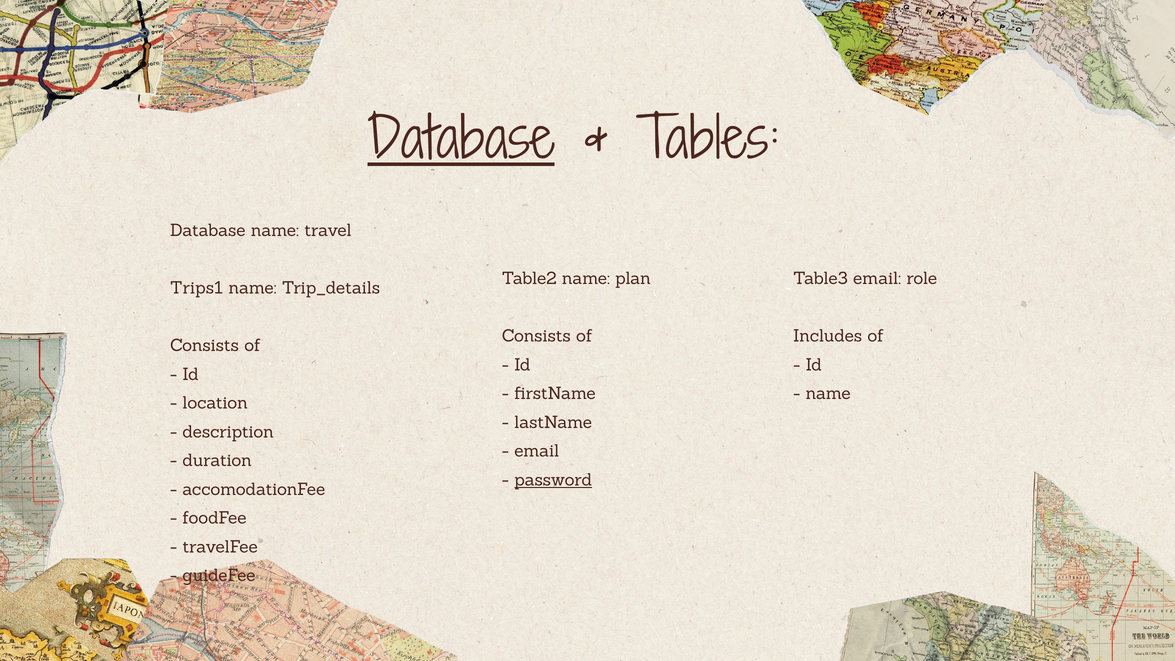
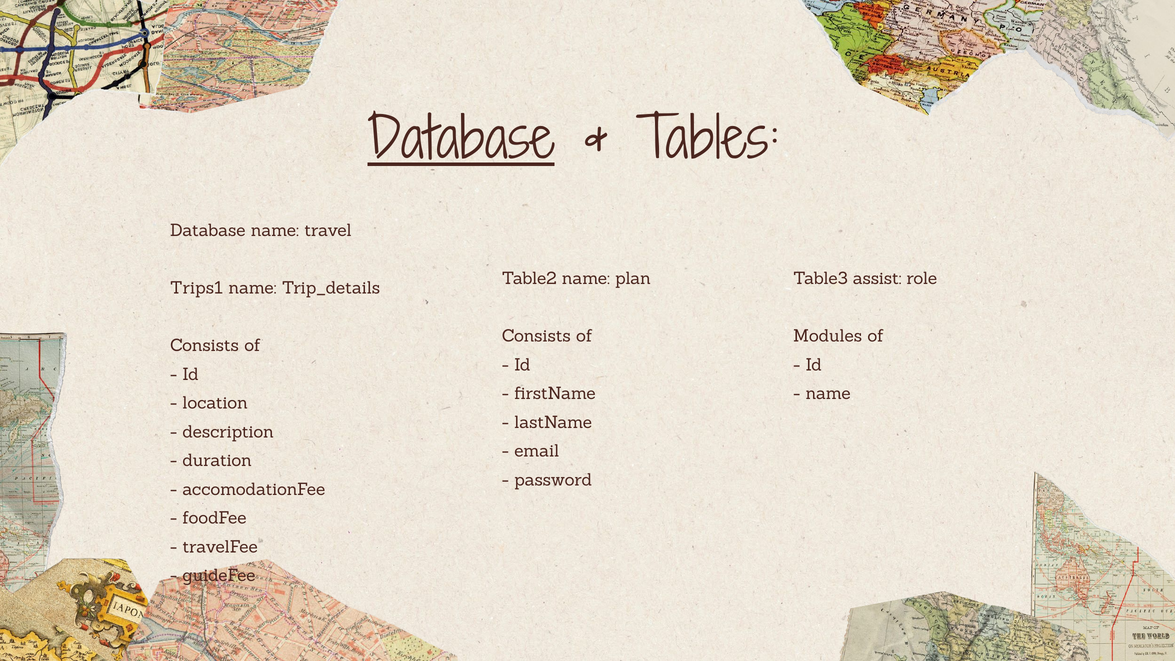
Table3 email: email -> assist (877, 279)
Includes: Includes -> Modules (828, 336)
password underline: present -> none (553, 480)
